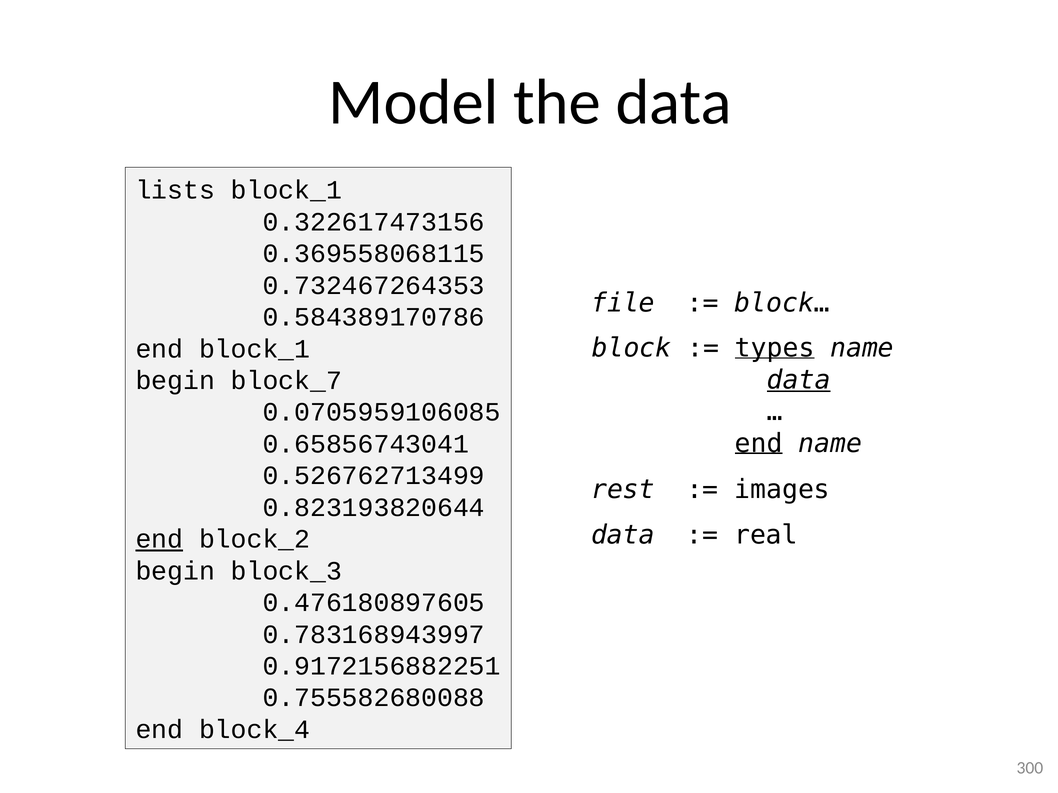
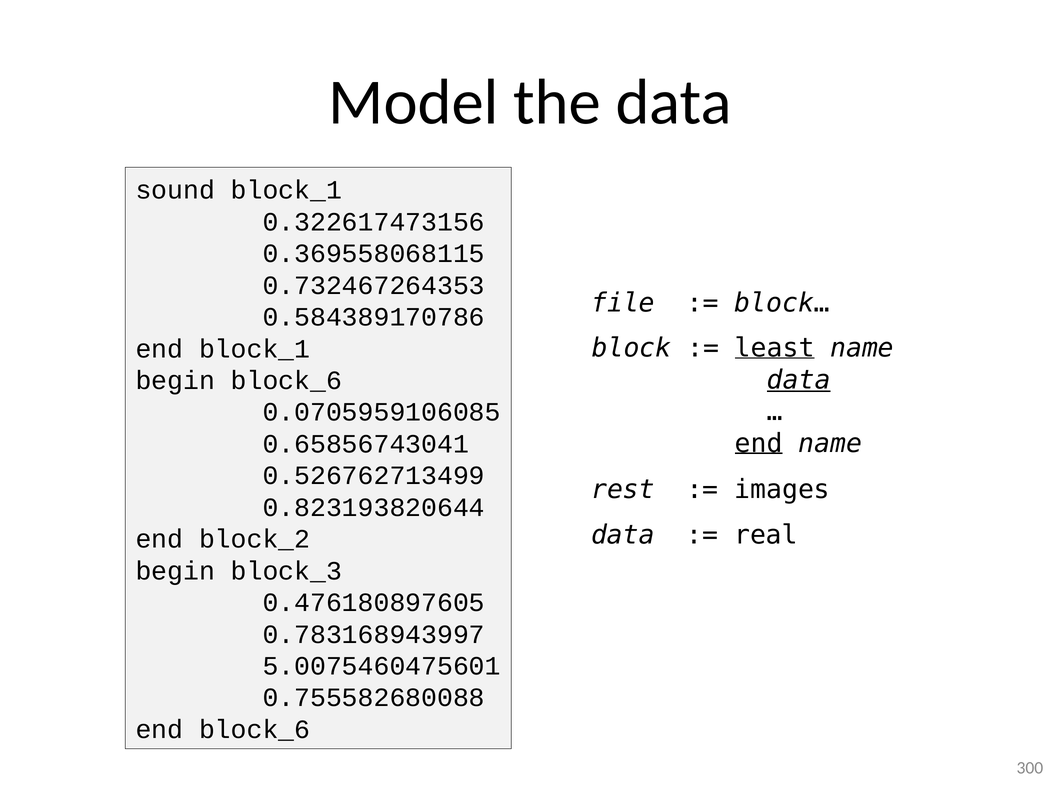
lists: lists -> sound (175, 190)
types: types -> least (775, 348)
begin block_7: block_7 -> block_6 (286, 381)
end underline: present -> none (159, 539)
0.9172156882251: 0.9172156882251 -> 5.0075460475601 (382, 666)
end block_4: block_4 -> block_6 (255, 730)
